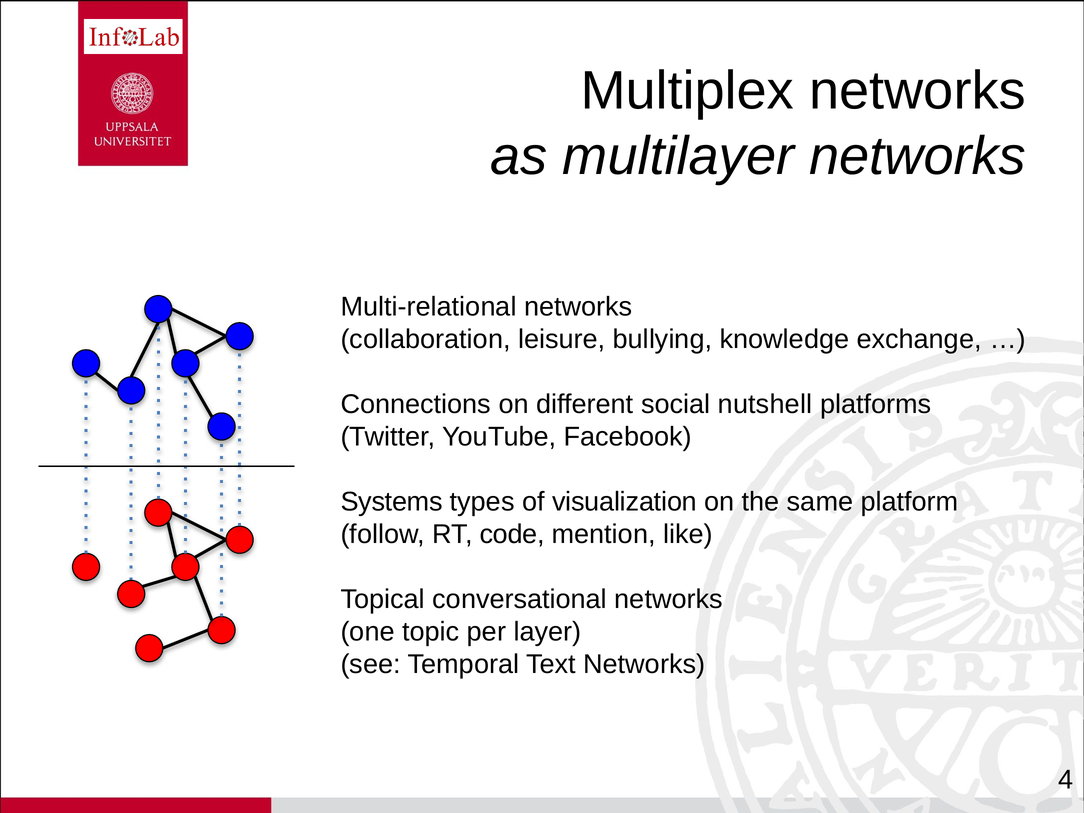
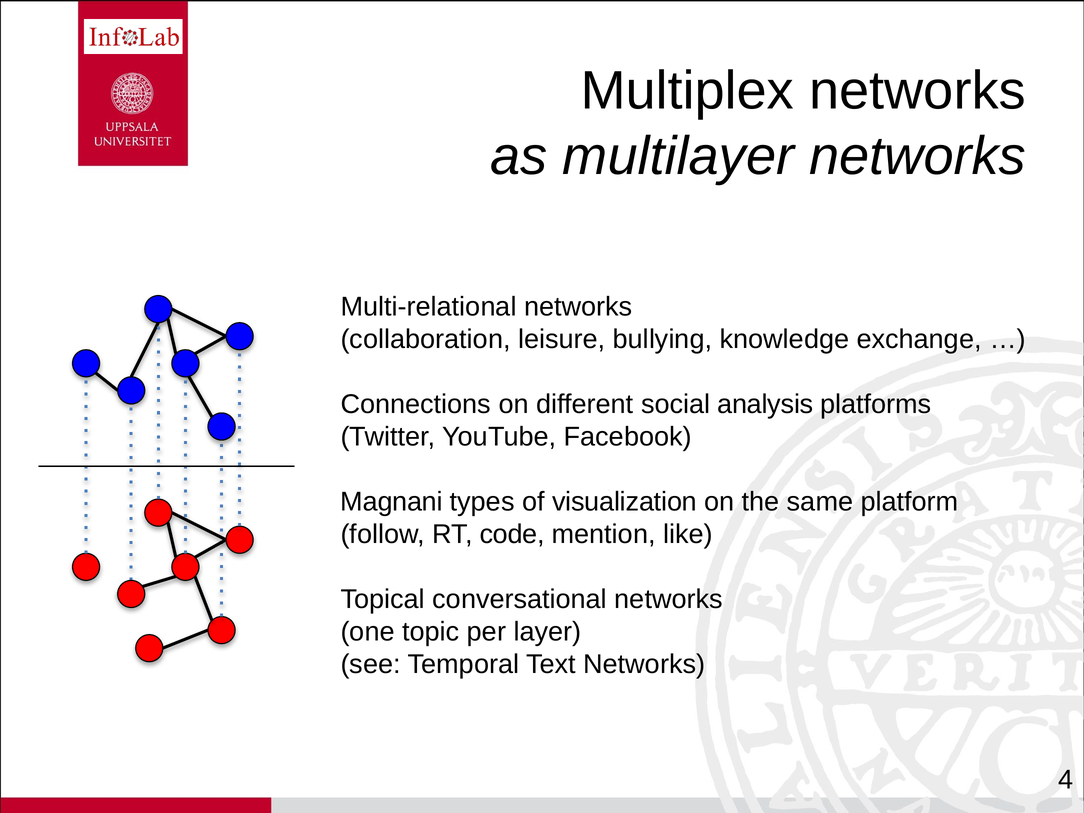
nutshell: nutshell -> analysis (765, 404)
Systems: Systems -> Magnani (392, 502)
